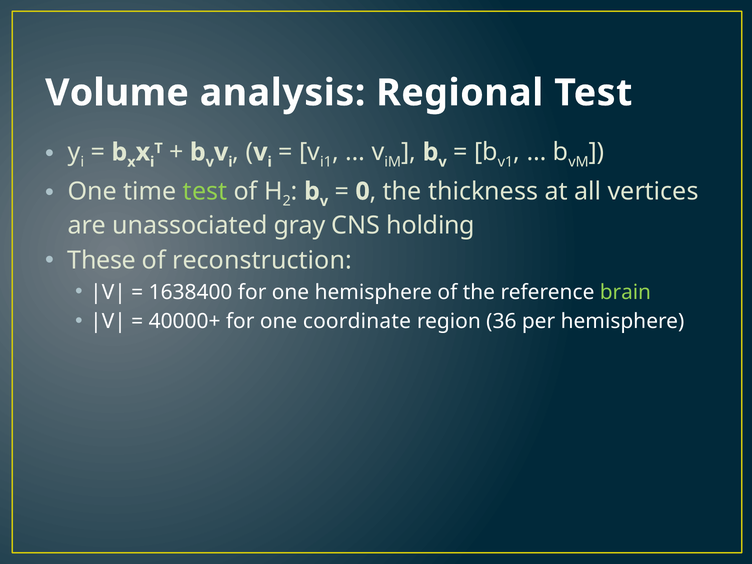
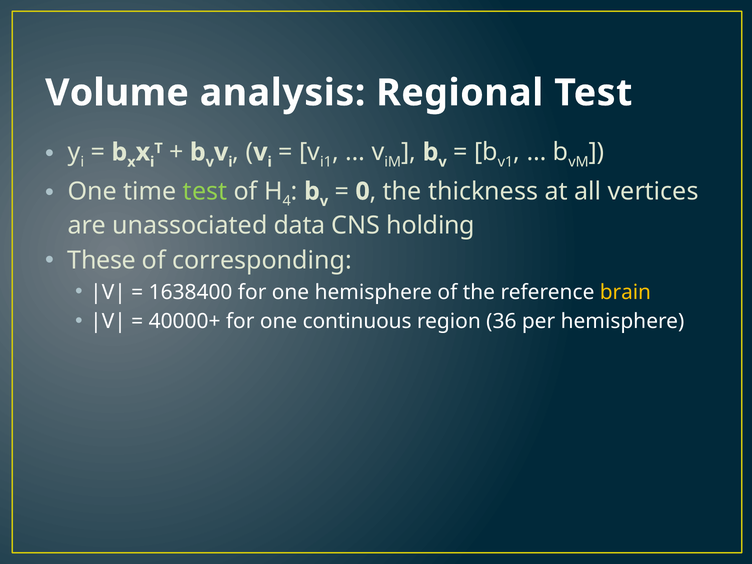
2: 2 -> 4 (287, 201)
gray: gray -> data (300, 226)
reconstruction: reconstruction -> corresponding (262, 261)
brain colour: light green -> yellow (625, 292)
coordinate: coordinate -> continuous (357, 321)
